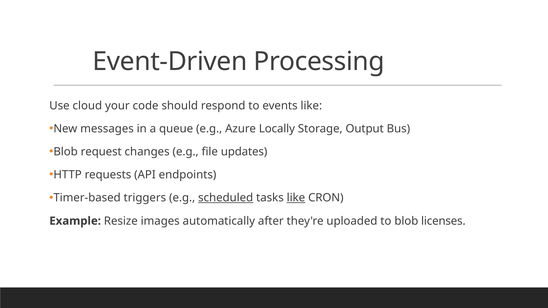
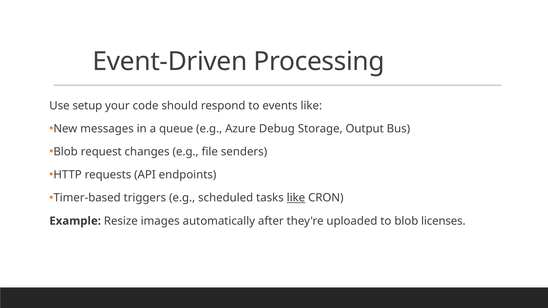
cloud: cloud -> setup (87, 106)
Locally: Locally -> Debug (277, 129)
updates: updates -> senders (244, 152)
scheduled underline: present -> none (226, 198)
